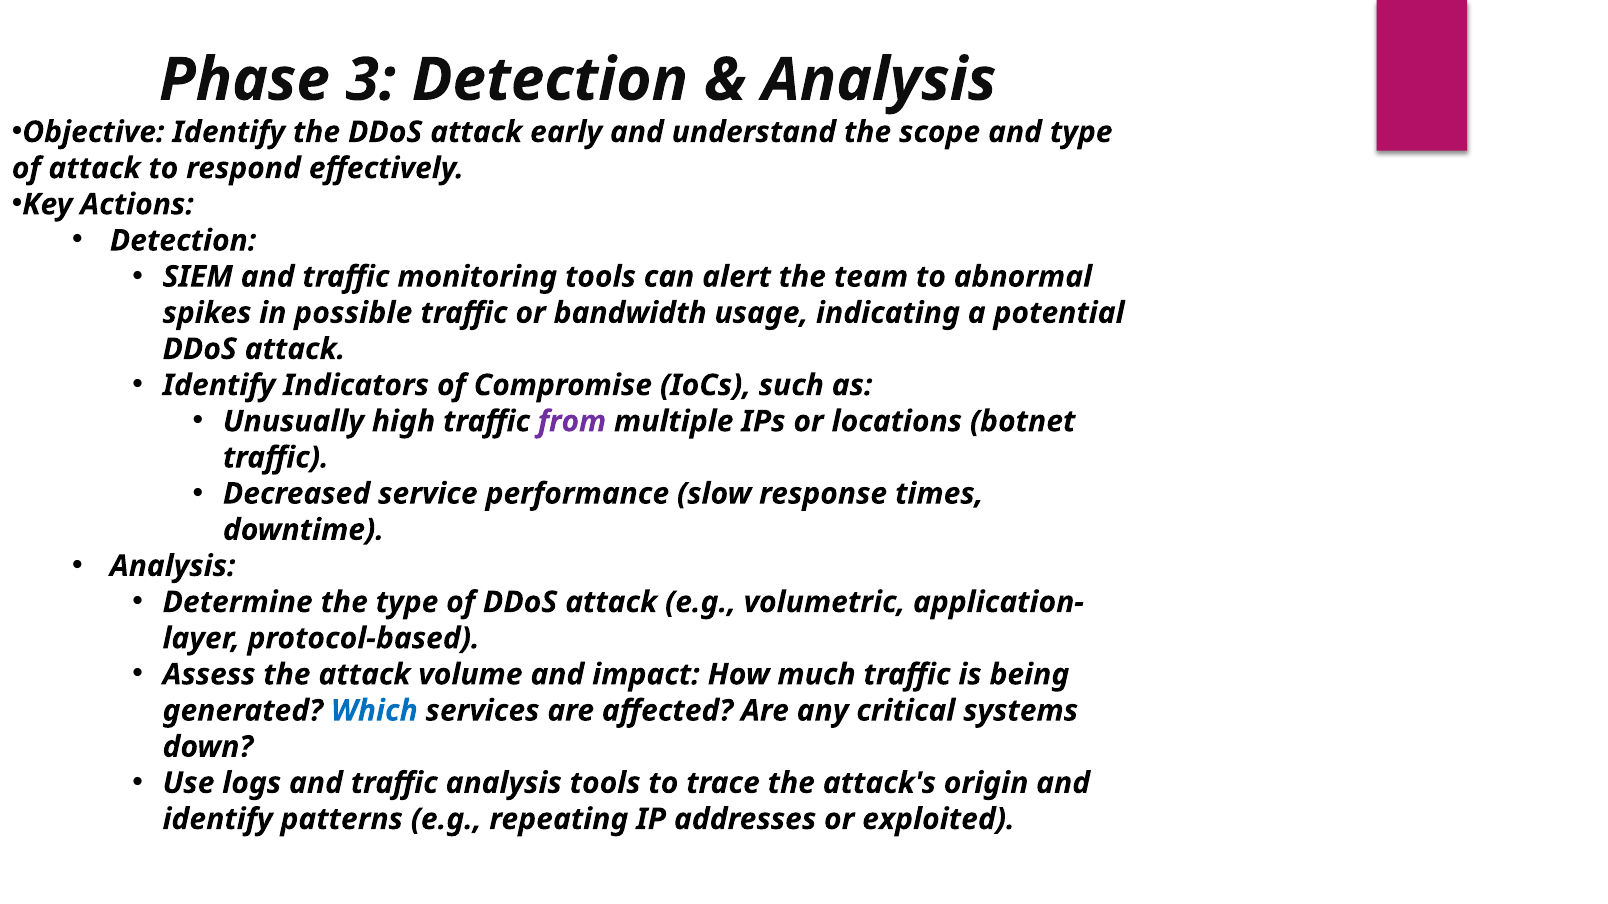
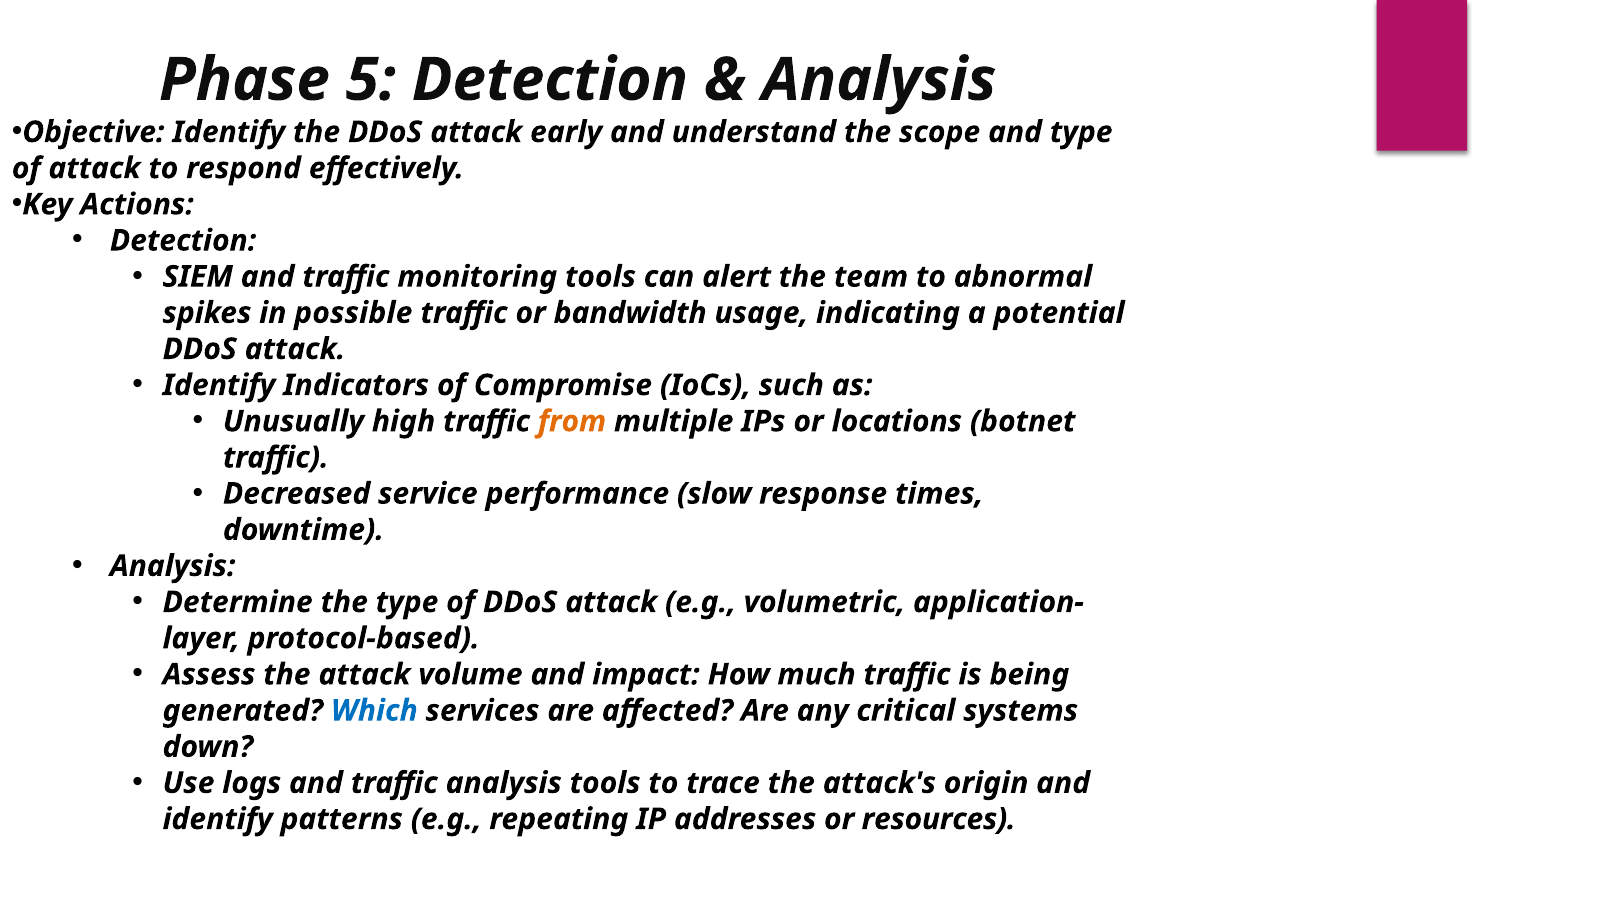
3: 3 -> 5 (371, 80)
from colour: purple -> orange (572, 422)
exploited: exploited -> resources (939, 820)
